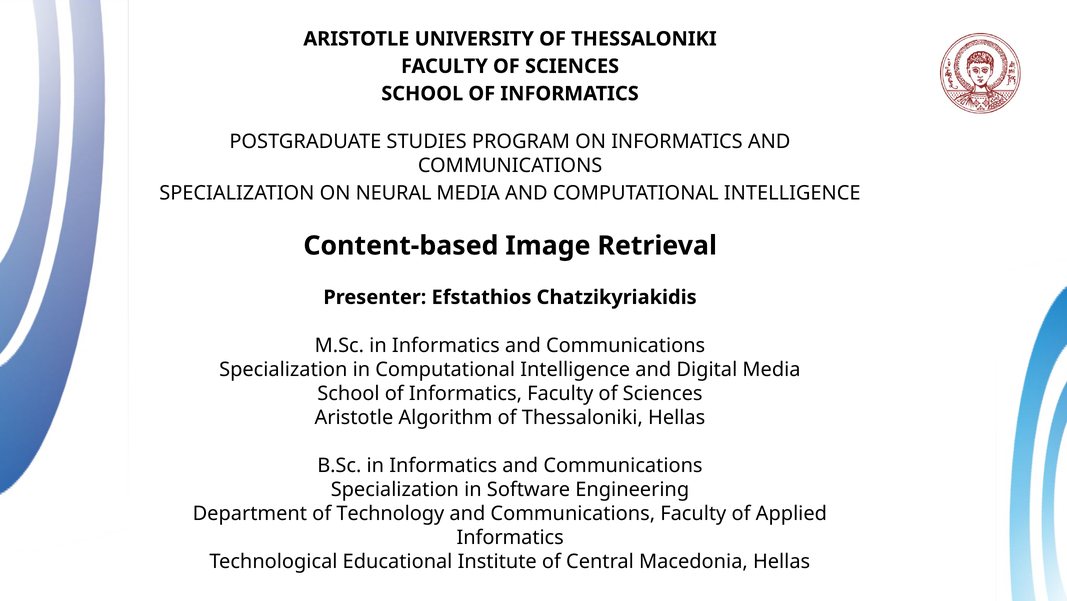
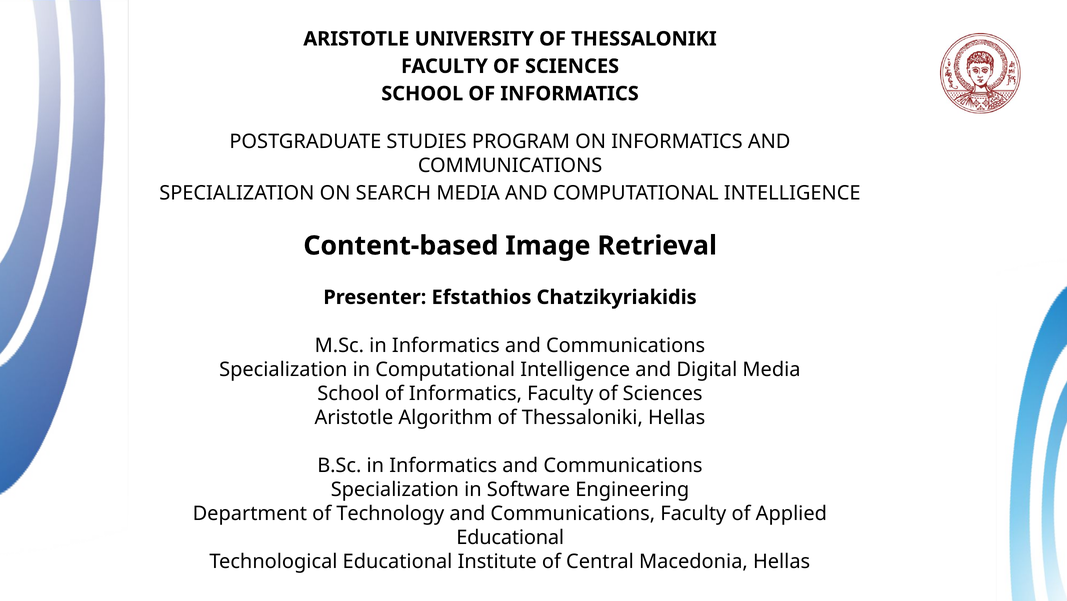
NEURAL: NEURAL -> SEARCH (393, 193)
Informatics: Informatics -> Educational (510, 537)
